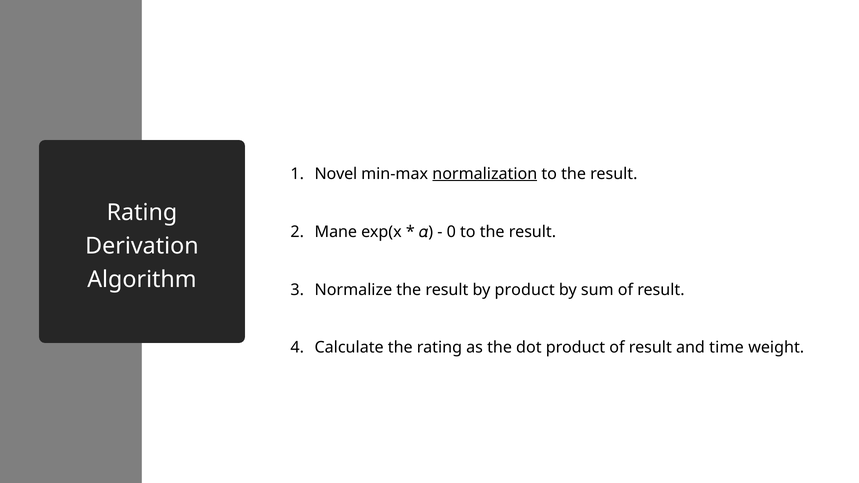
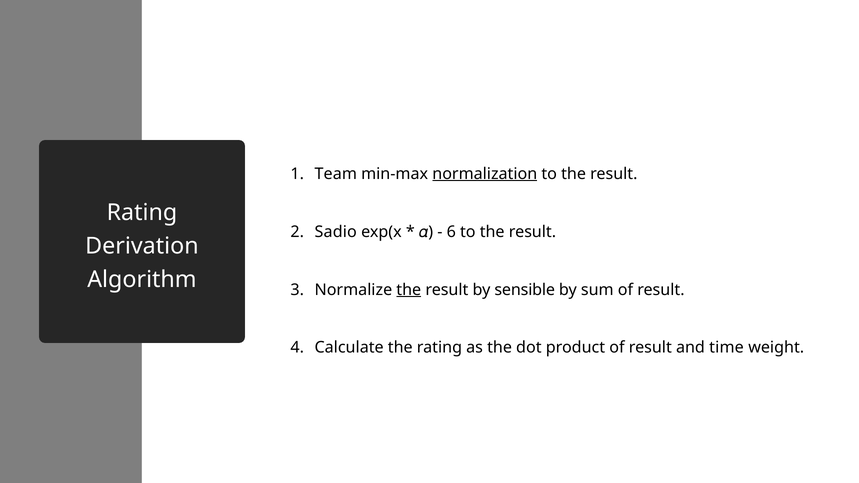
Novel: Novel -> Team (336, 174)
Mane: Mane -> Sadio (336, 232)
0: 0 -> 6 (451, 232)
the underline: none -> present (409, 290)
by product: product -> sensible (525, 290)
